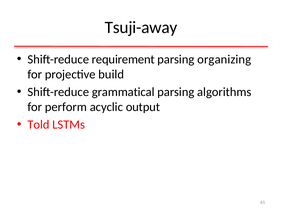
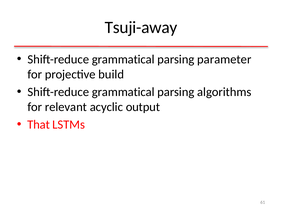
requirement: requirement -> grammatical (123, 59)
organizing: organizing -> parameter (224, 59)
perform: perform -> relevant (66, 107)
Told: Told -> That (39, 124)
